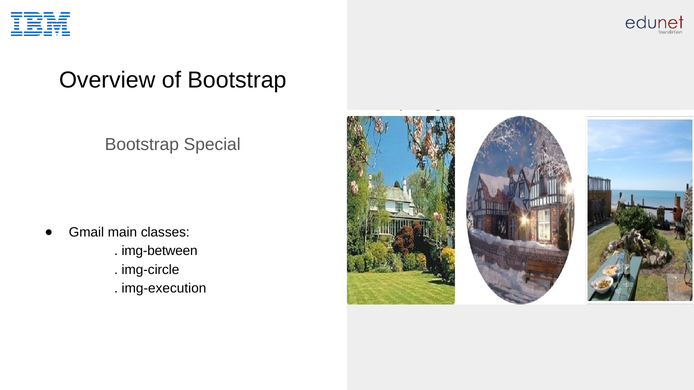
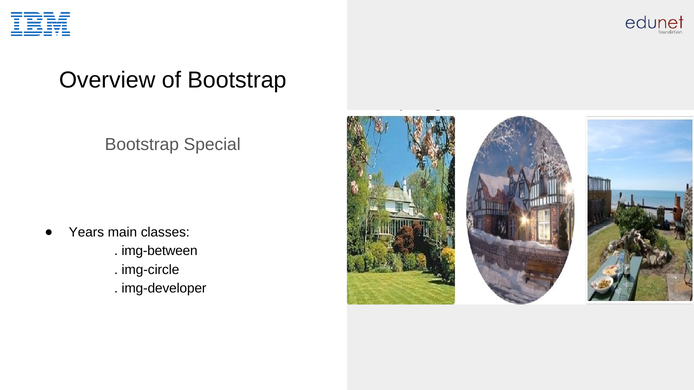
Gmail: Gmail -> Years (86, 233)
img-execution: img-execution -> img-developer (164, 288)
